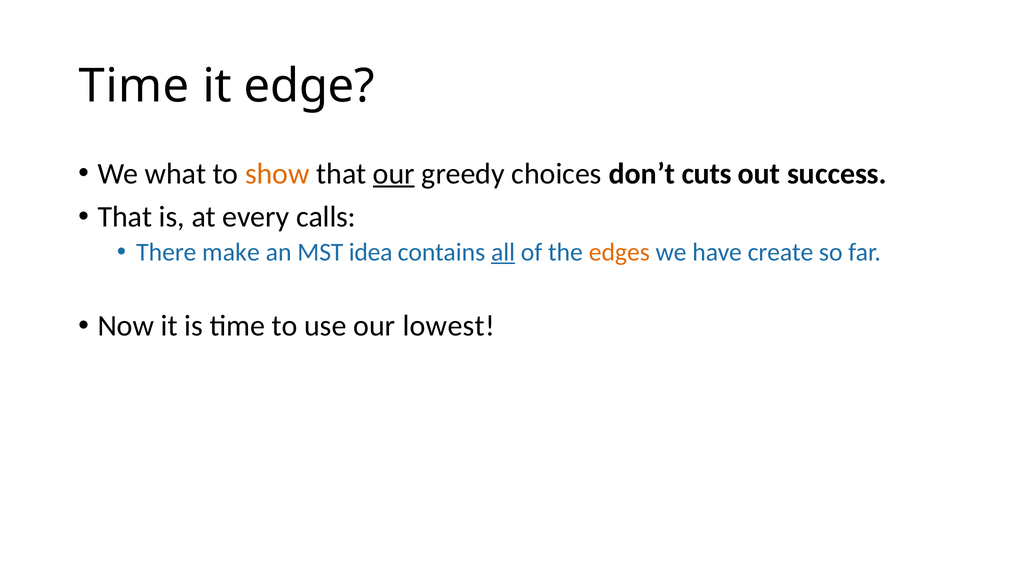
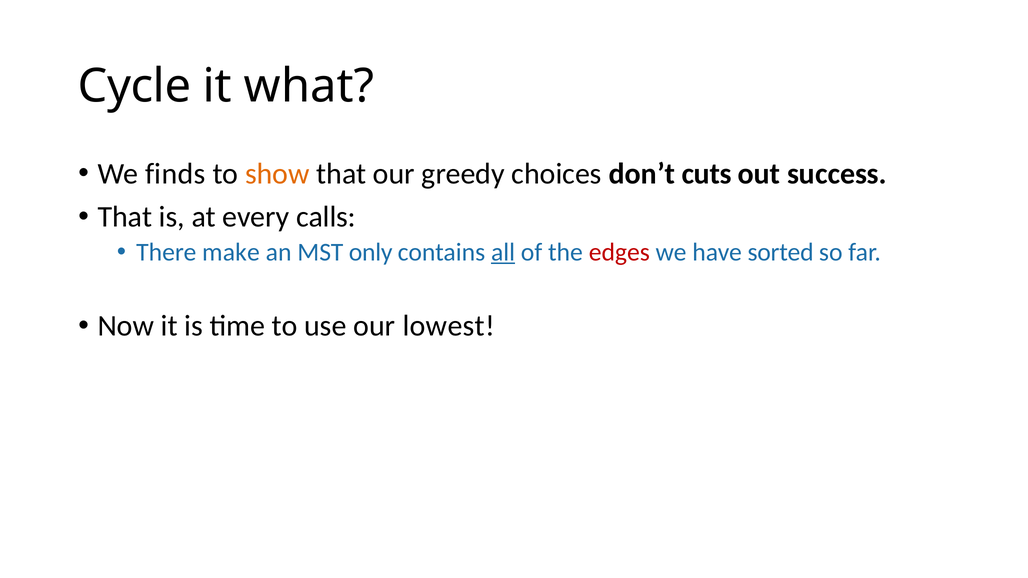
Time: Time -> Cycle (135, 86)
edge: edge -> what (309, 86)
what: what -> finds (175, 174)
our underline: present -> none (394, 174)
idea: idea -> only (371, 252)
edges colour: orange -> red (619, 252)
create: create -> sorted (781, 252)
